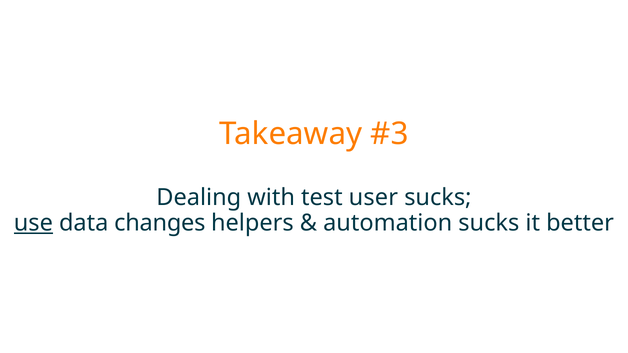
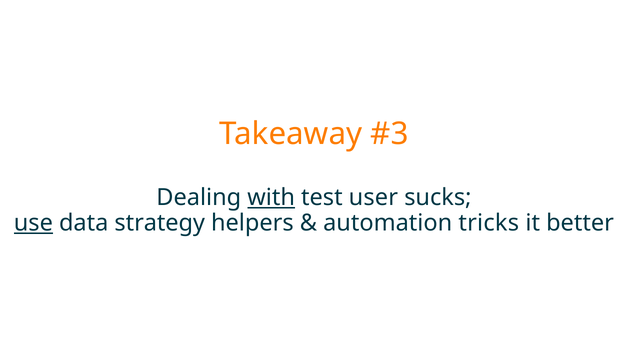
with underline: none -> present (271, 198)
changes: changes -> strategy (160, 223)
automation sucks: sucks -> tricks (489, 223)
